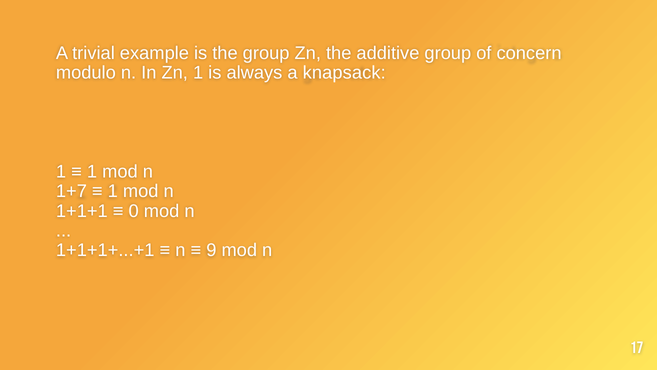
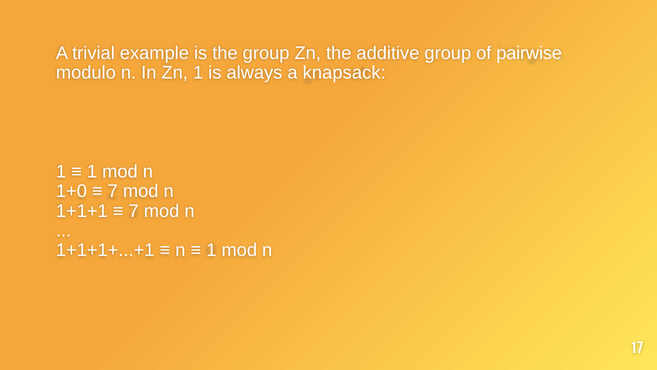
concern: concern -> pairwise (529, 53)
1+7: 1+7 -> 1+0 (71, 191)
1: 1 -> 7 (113, 191)
0: 0 -> 7 (134, 211)
9: 9 -> 1 (211, 250)
